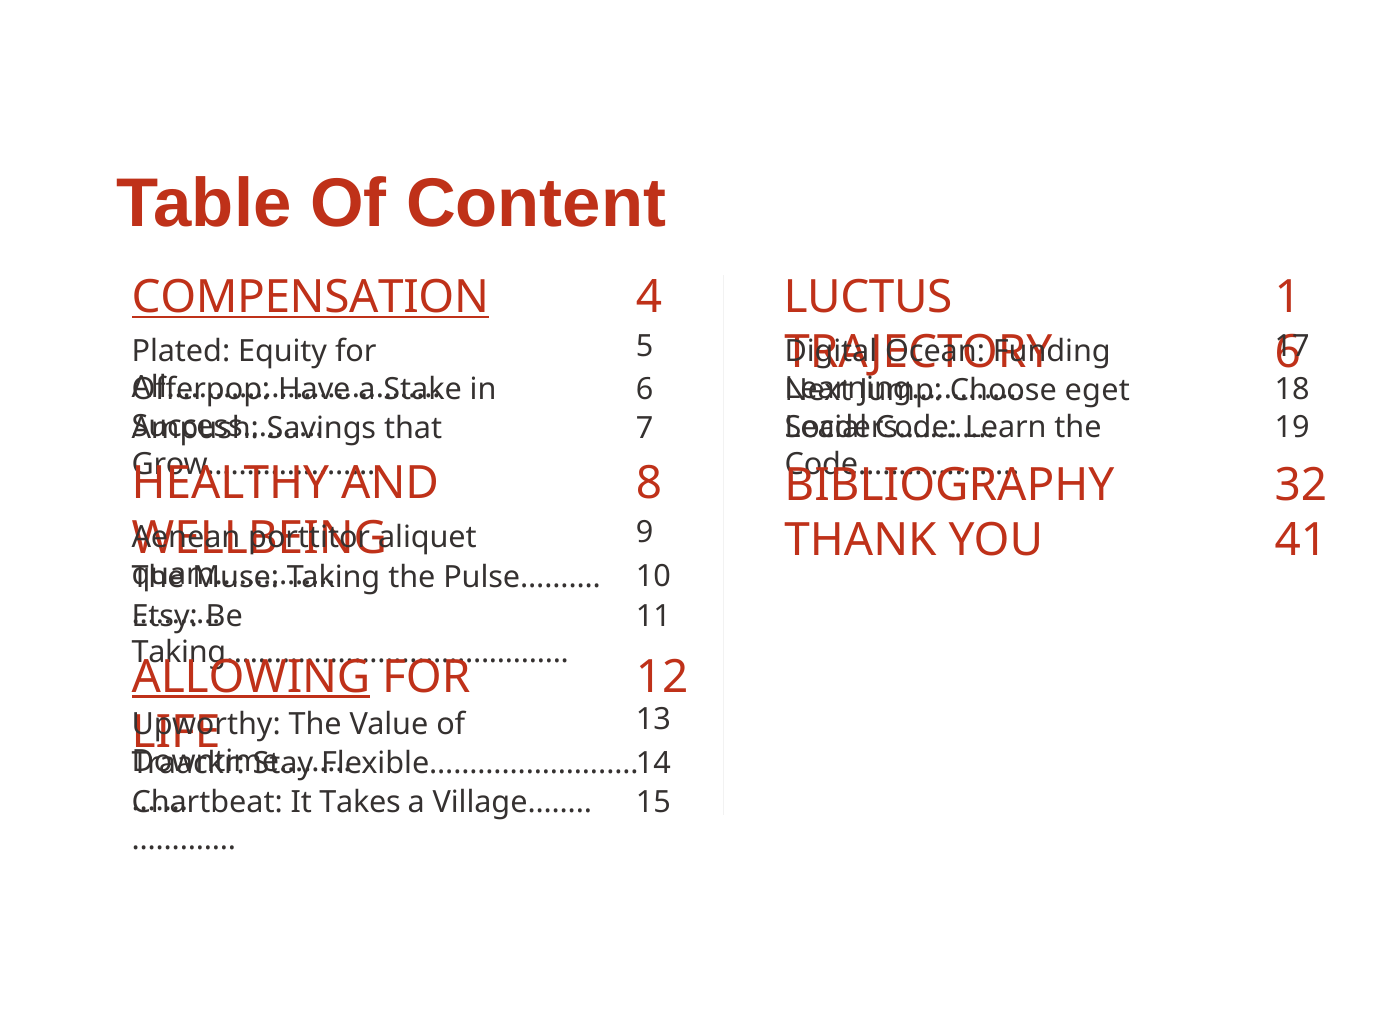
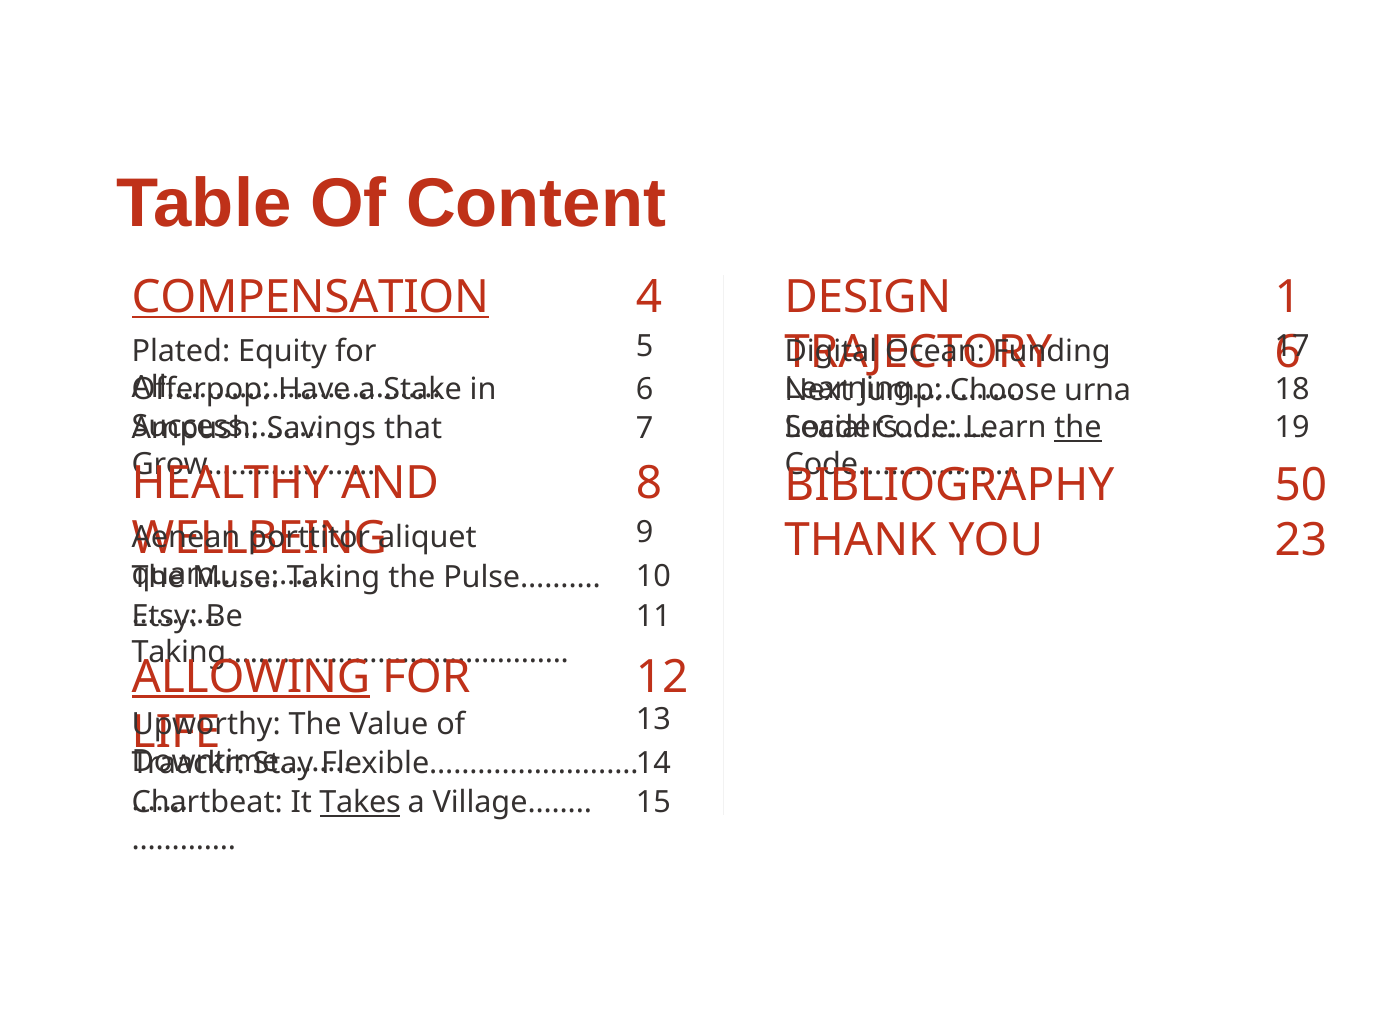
LUCTUS: LUCTUS -> DESIGN (868, 297)
eget: eget -> urna (1098, 390)
the underline: none -> present (1078, 428)
32: 32 -> 50 (1301, 485)
41: 41 -> 23 (1301, 541)
Takes underline: none -> present (360, 803)
